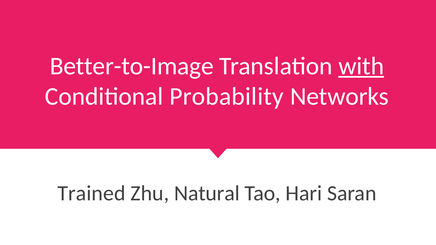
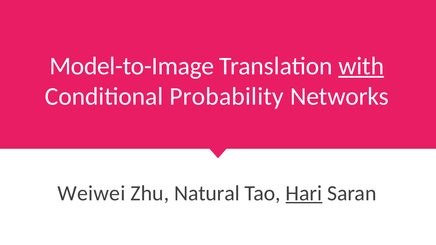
Better-to-Image: Better-to-Image -> Model-to-Image (132, 66)
Trained: Trained -> Weiwei (91, 194)
Hari underline: none -> present (304, 194)
